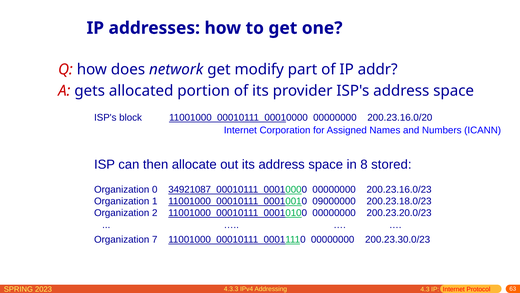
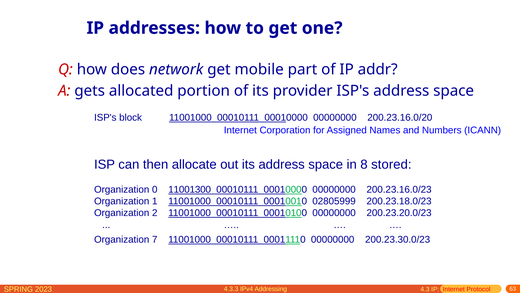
modify: modify -> mobile (259, 69)
34921087: 34921087 -> 11001300 (190, 189)
09000000: 09000000 -> 02805999 (334, 201)
